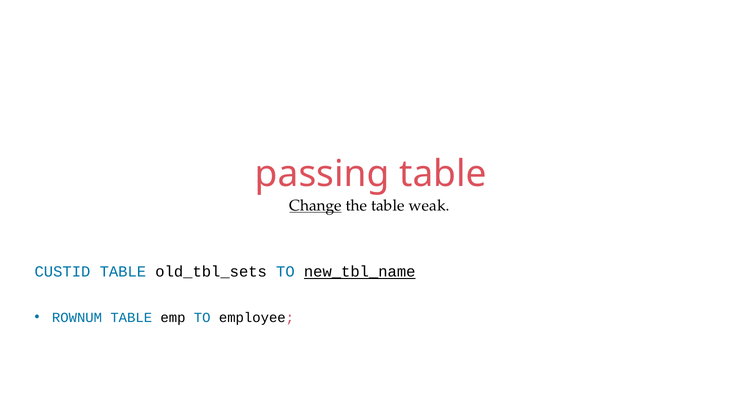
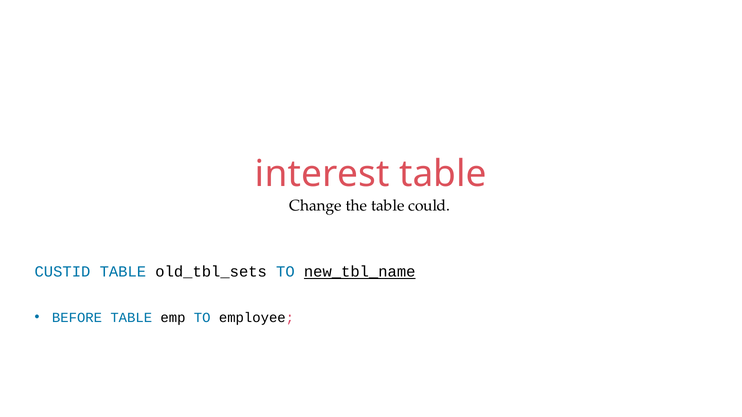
passing: passing -> interest (322, 174)
Change underline: present -> none (316, 206)
weak: weak -> could (429, 206)
ROWNUM: ROWNUM -> BEFORE (77, 318)
